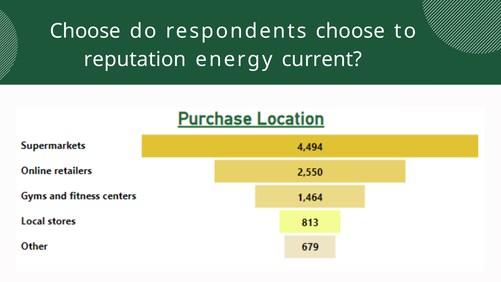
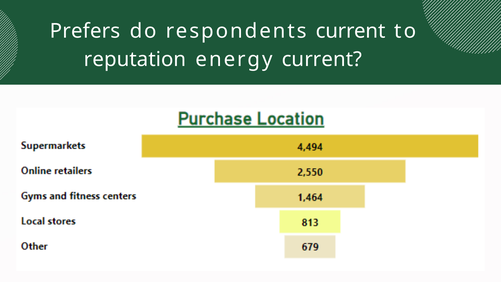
Choose: Choose -> Prefers (85, 31)
respondents choose: choose -> current (351, 31)
